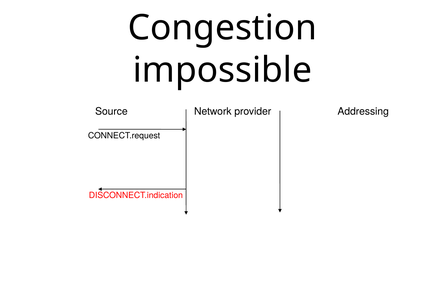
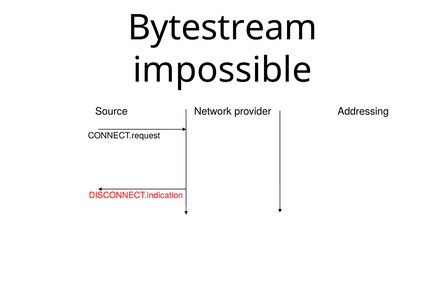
Congestion: Congestion -> Bytestream (222, 28)
